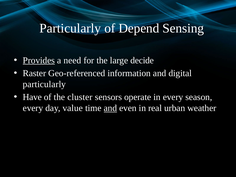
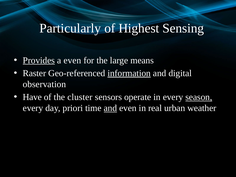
Depend: Depend -> Highest (139, 28)
a need: need -> even (72, 60)
decide: decide -> means (142, 60)
information underline: none -> present (129, 73)
particularly: particularly -> observation (44, 84)
season underline: none -> present (199, 97)
value: value -> priori (73, 108)
